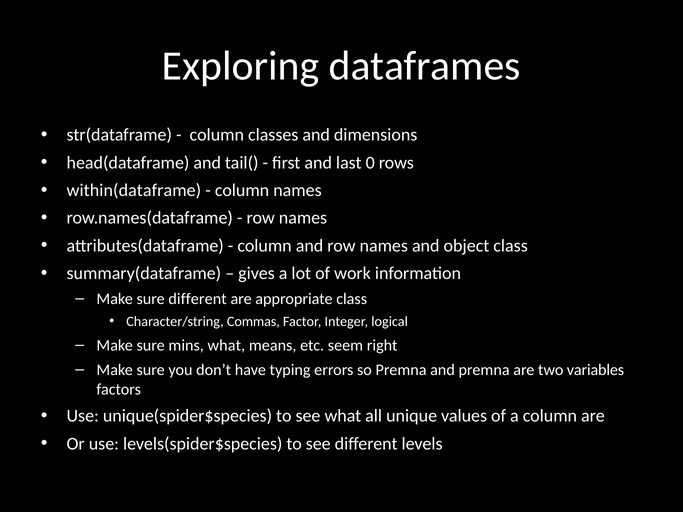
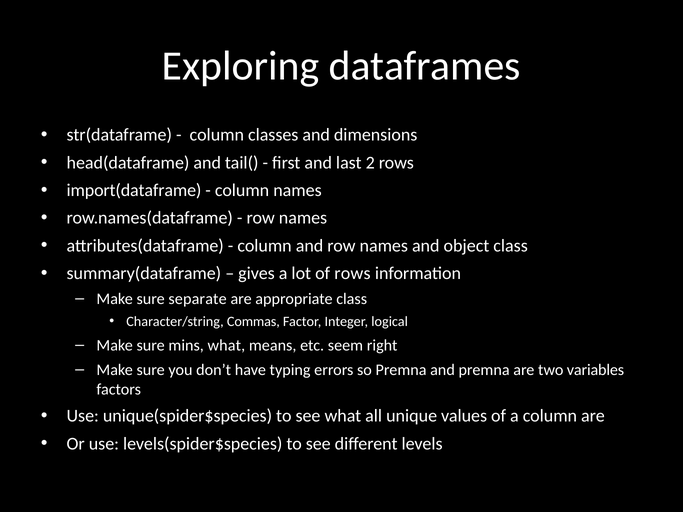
0: 0 -> 2 (370, 163)
within(dataframe: within(dataframe -> import(dataframe (134, 190)
of work: work -> rows (352, 273)
sure different: different -> separate (198, 299)
